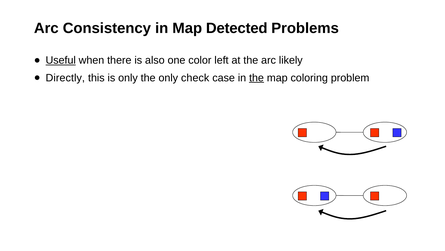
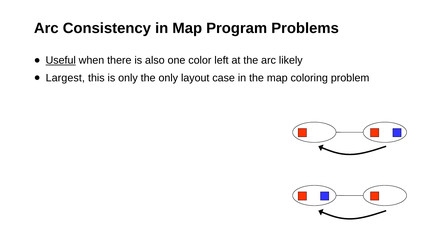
Detected: Detected -> Program (237, 28)
Directly: Directly -> Largest (65, 78)
check: check -> layout (195, 78)
the underline: present -> none (257, 78)
